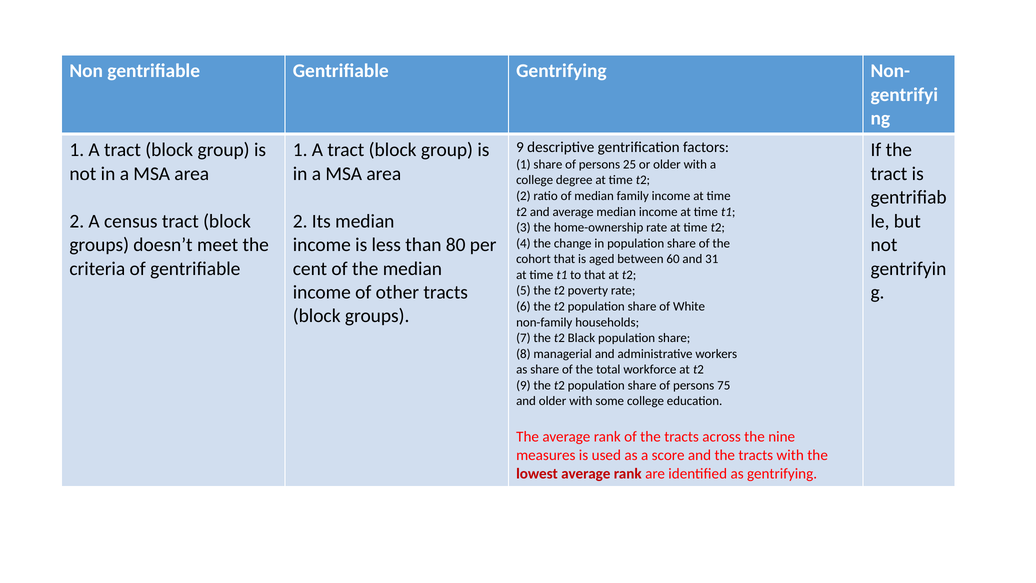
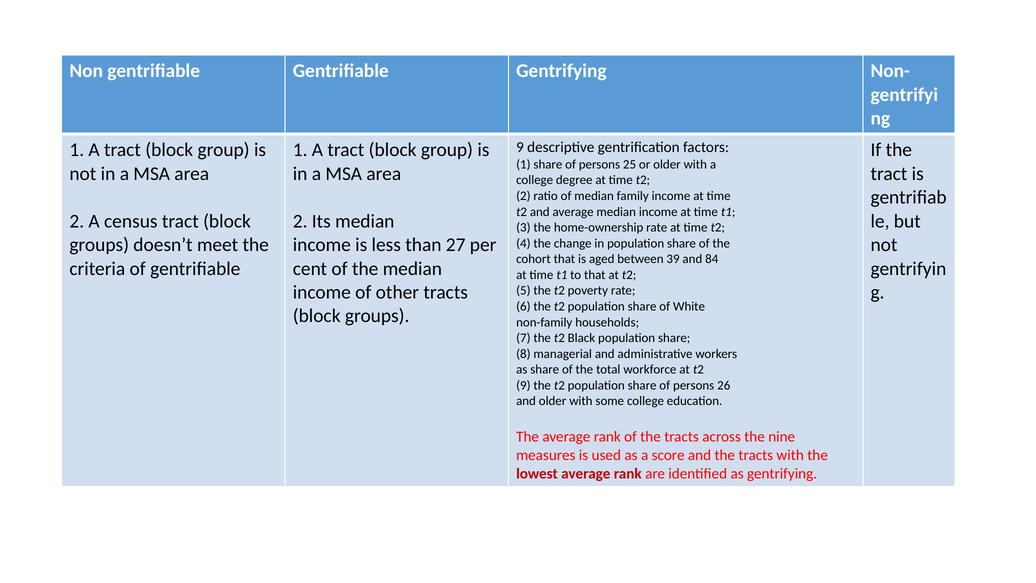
80: 80 -> 27 (456, 245)
60: 60 -> 39 (673, 259)
31: 31 -> 84 (712, 259)
75: 75 -> 26 (724, 385)
